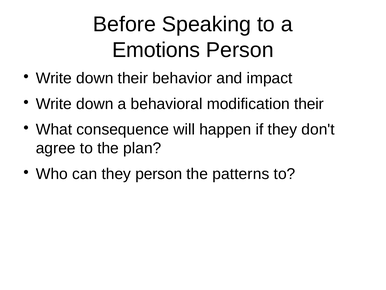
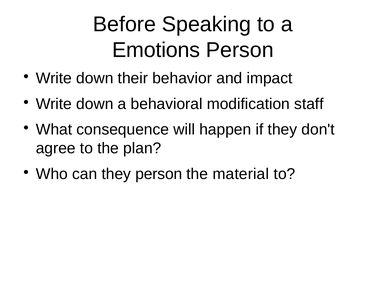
modification their: their -> staff (309, 104)
patterns: patterns -> material (241, 174)
